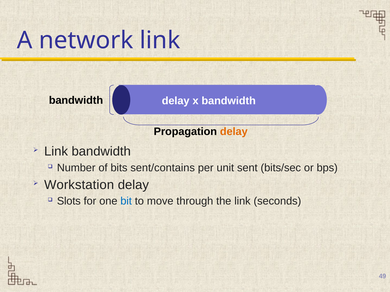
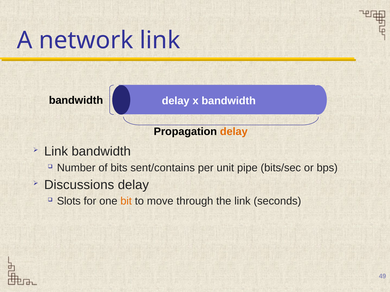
sent: sent -> pipe (247, 168)
Workstation: Workstation -> Discussions (79, 185)
bit colour: blue -> orange (126, 201)
